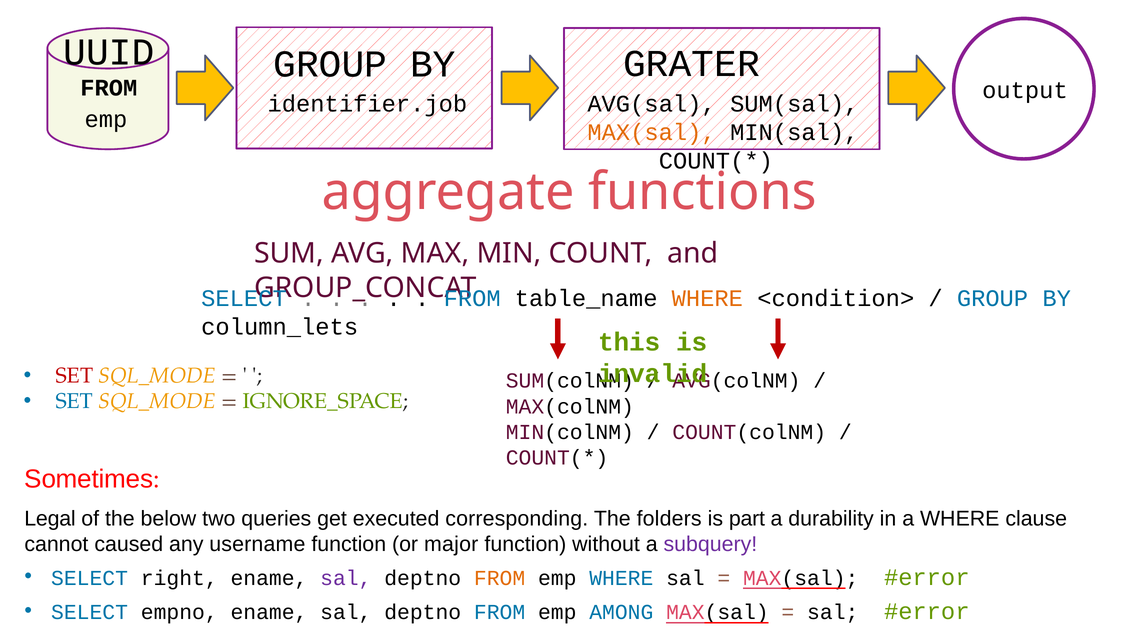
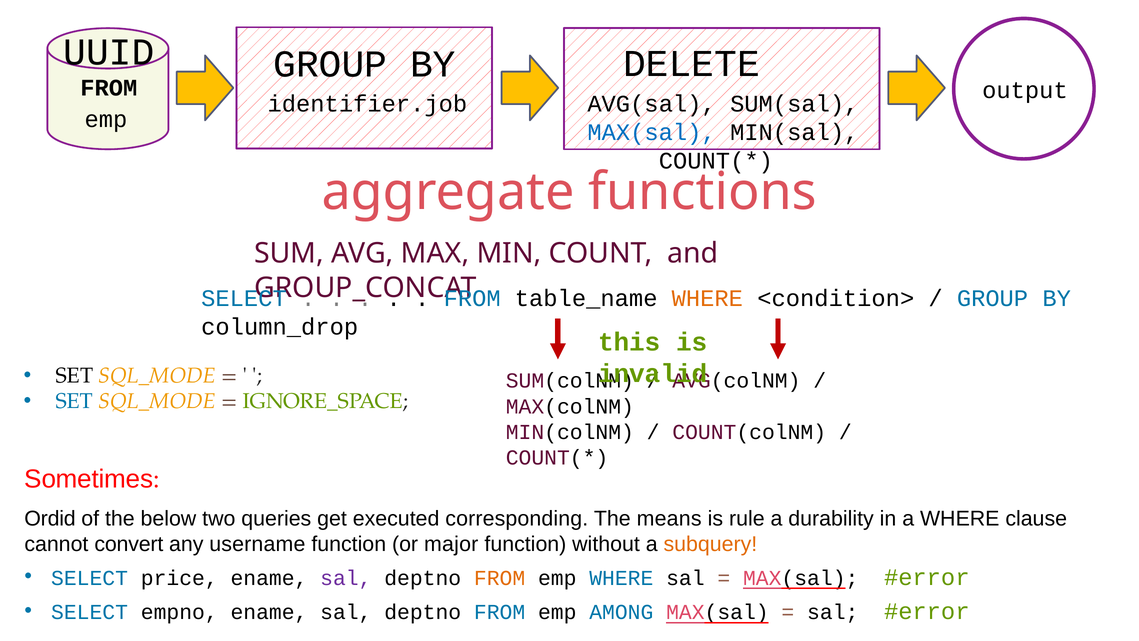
GRATER: GRATER -> DELETE (691, 64)
MAX(sal colour: orange -> blue (652, 132)
column_lets: column_lets -> column_drop (280, 327)
SET colour: red -> black (74, 375)
Legal: Legal -> Ordid (50, 518)
folders: folders -> means (669, 518)
part: part -> rule (747, 518)
caused: caused -> convert (129, 544)
subquery colour: purple -> orange (710, 544)
right: right -> price (179, 578)
